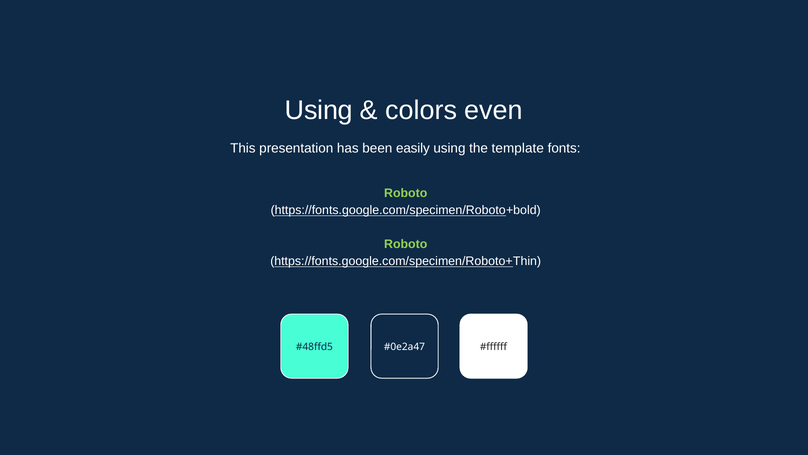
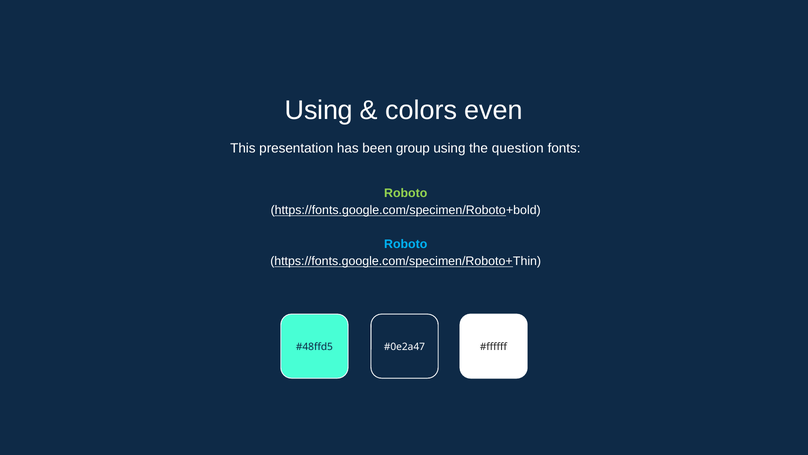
easily: easily -> group (413, 148)
template: template -> question (518, 148)
Roboto colour: light green -> light blue (406, 244)
